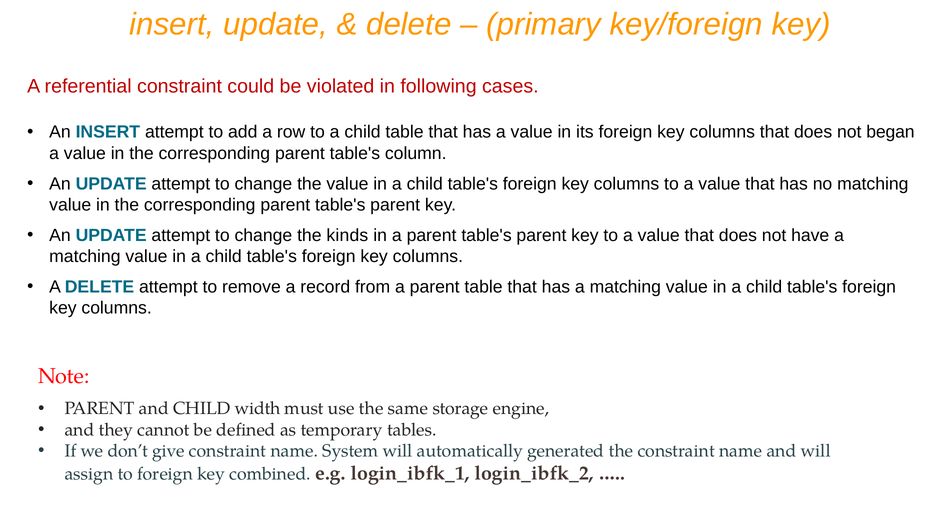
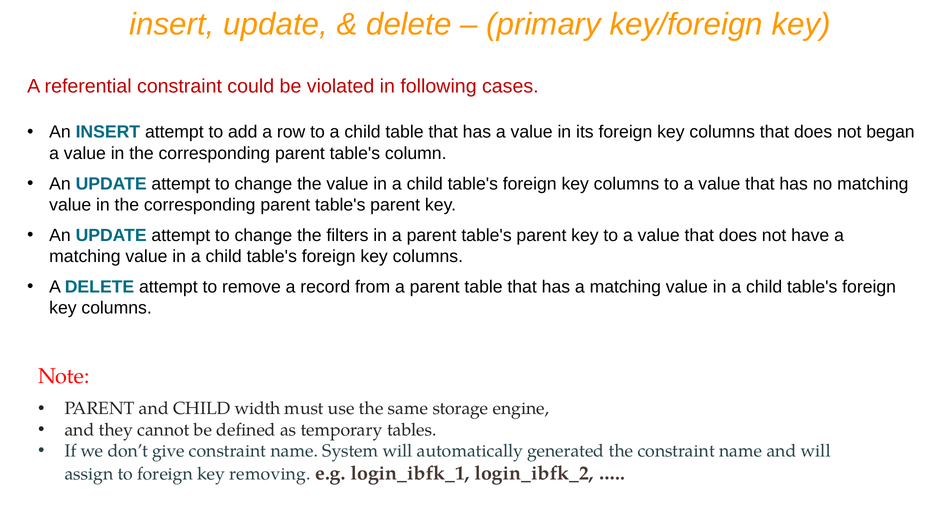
kinds: kinds -> filters (347, 235)
combined: combined -> removing (270, 474)
